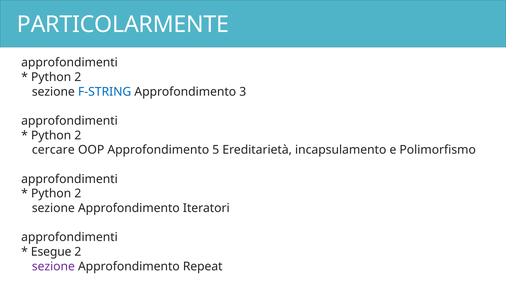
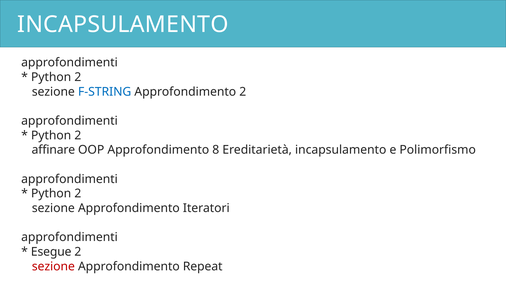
PARTICOLARMENTE: PARTICOLARMENTE -> INCAPSULAMENTO (123, 24)
Approfondimento 3: 3 -> 2 (243, 92)
cercare: cercare -> affinare (53, 150)
5: 5 -> 8 (216, 150)
sezione colour: purple -> red (53, 266)
